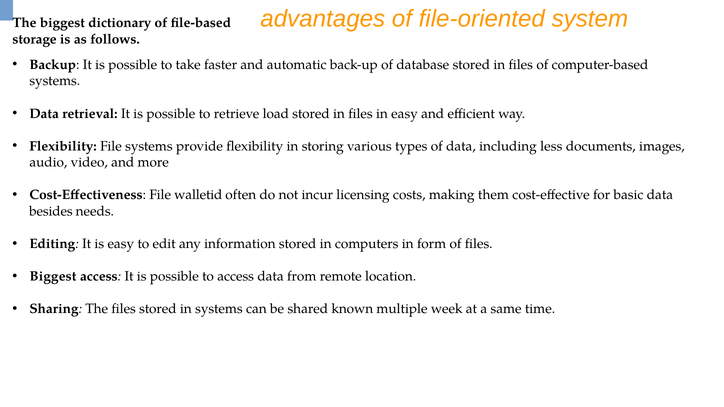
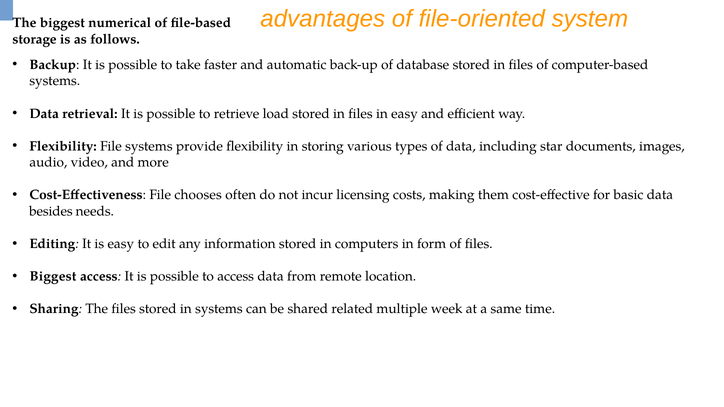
dictionary: dictionary -> numerical (120, 23)
less: less -> star (551, 146)
walletid: walletid -> chooses (198, 195)
known: known -> related (352, 309)
